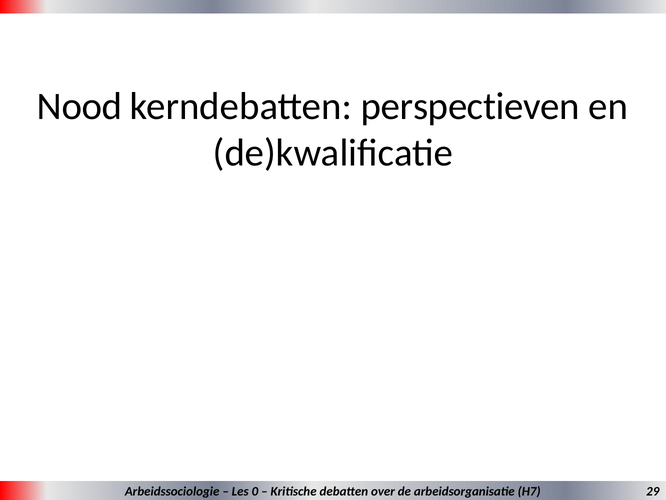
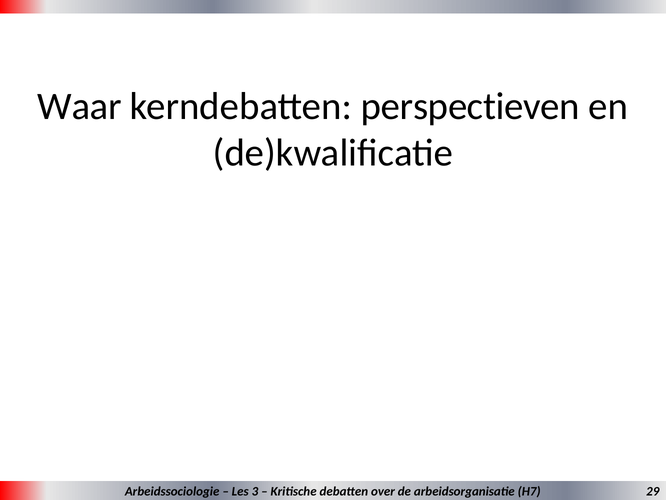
Nood: Nood -> Waar (80, 106)
0: 0 -> 3 (255, 491)
